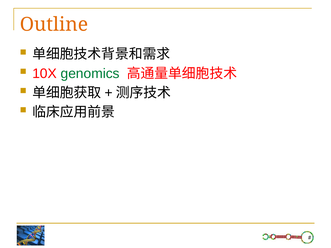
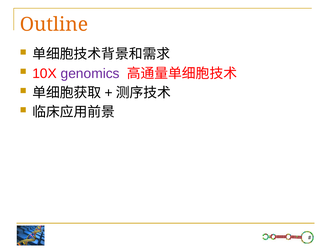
genomics colour: green -> purple (90, 74)
